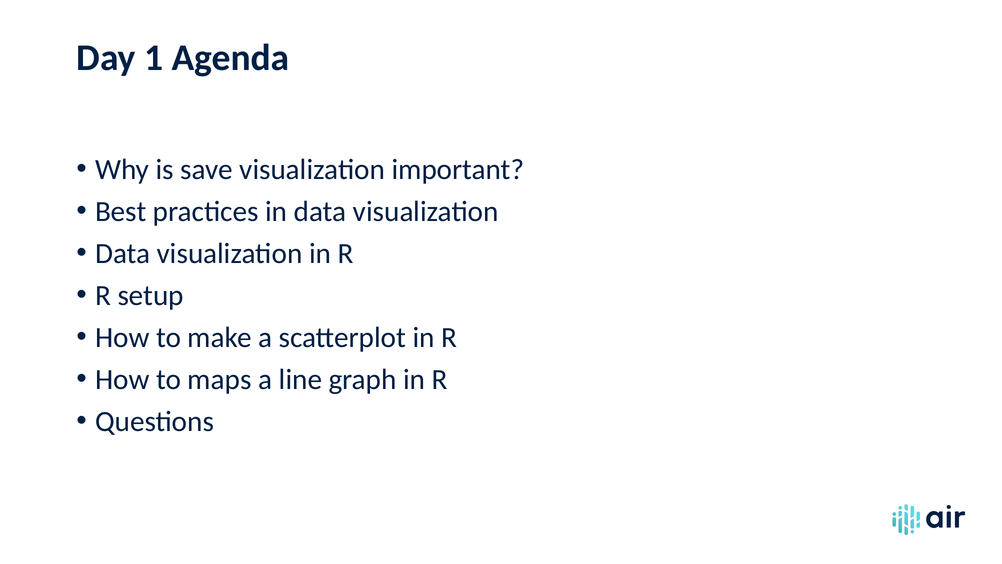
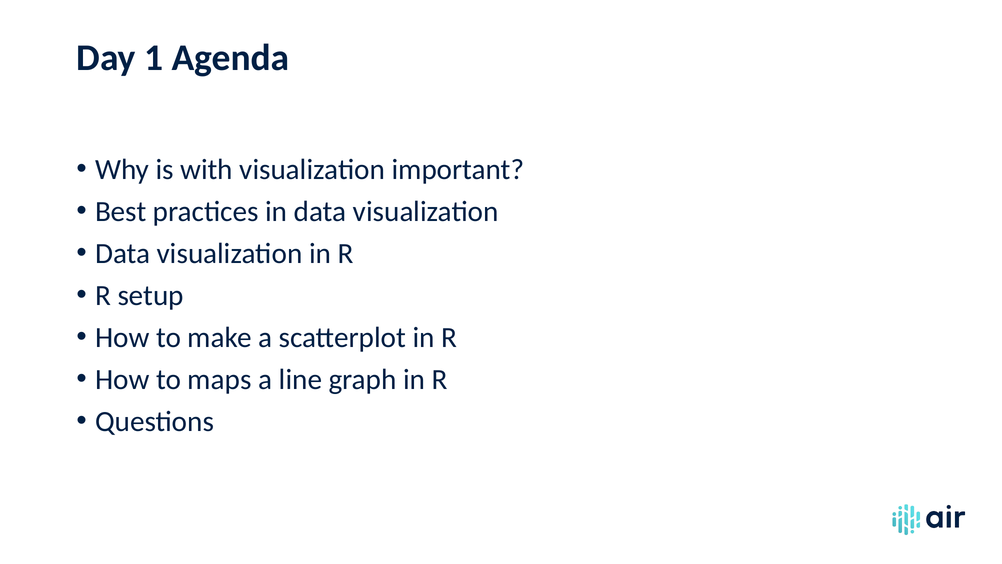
save: save -> with (207, 169)
